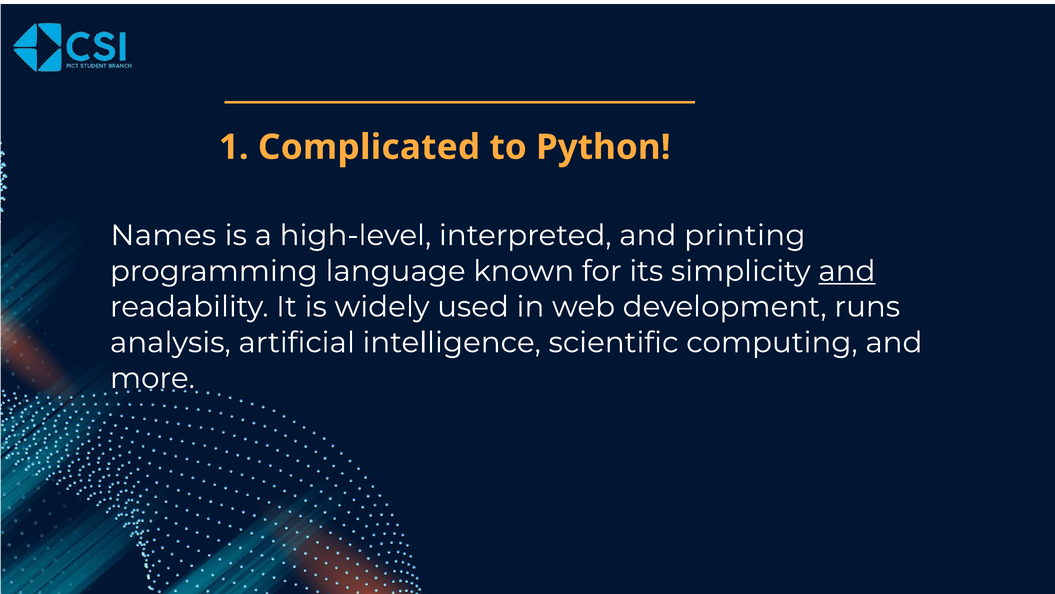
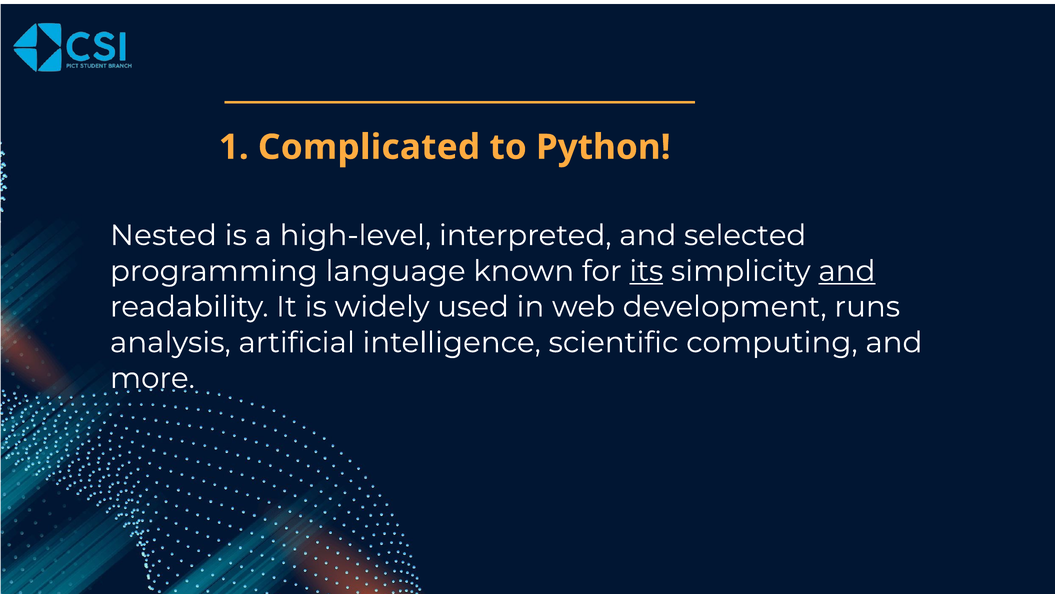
Names: Names -> Nested (163, 235)
printing: printing -> selected (745, 235)
its underline: none -> present (646, 271)
